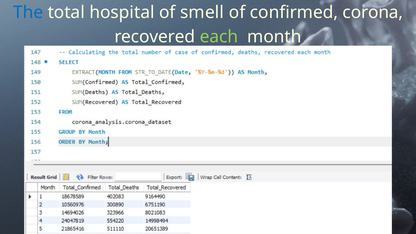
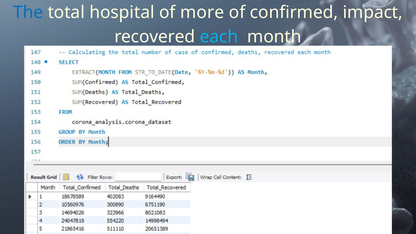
smell: smell -> more (202, 12)
corona: corona -> impact (373, 12)
each colour: light green -> light blue (219, 37)
